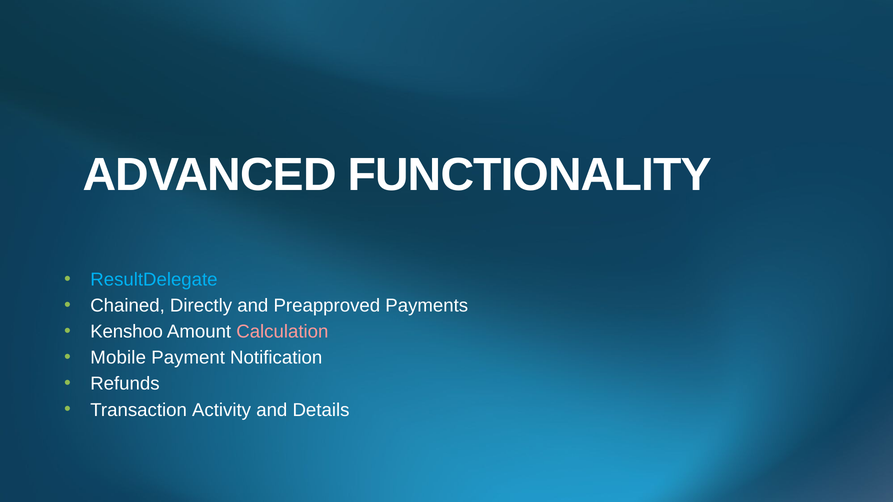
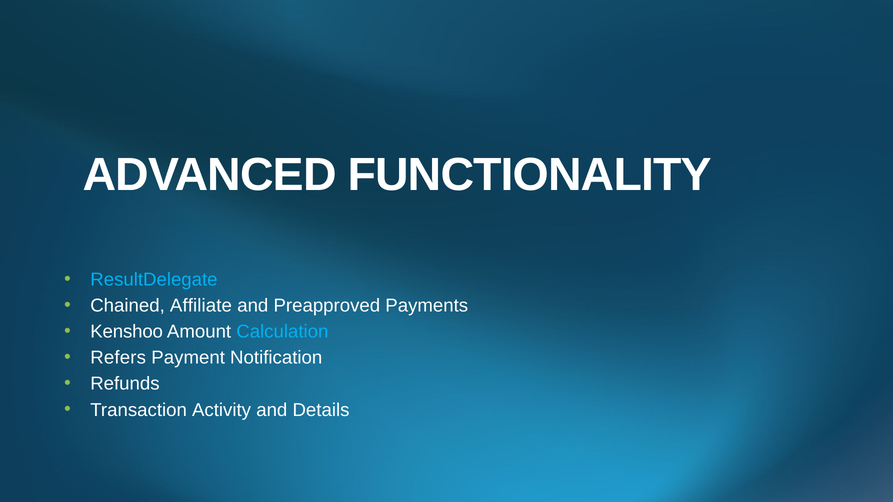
Directly: Directly -> Affiliate (201, 306)
Calculation colour: pink -> light blue (282, 332)
Mobile: Mobile -> Refers (118, 358)
